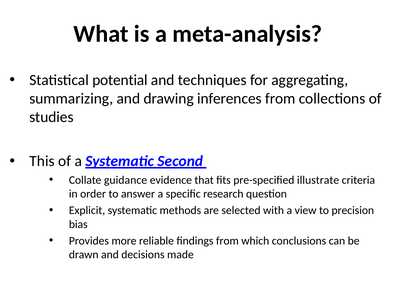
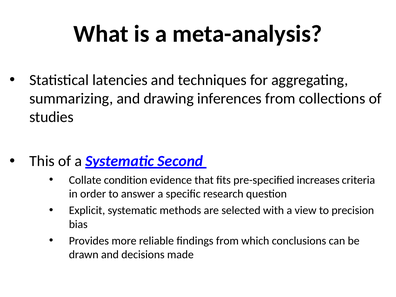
potential: potential -> latencies (120, 80)
guidance: guidance -> condition (126, 180)
illustrate: illustrate -> increases (318, 180)
